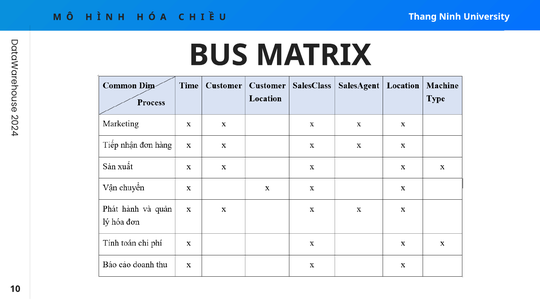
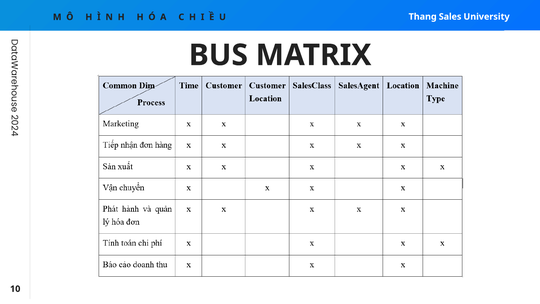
Ninh: Ninh -> Sales (450, 17)
